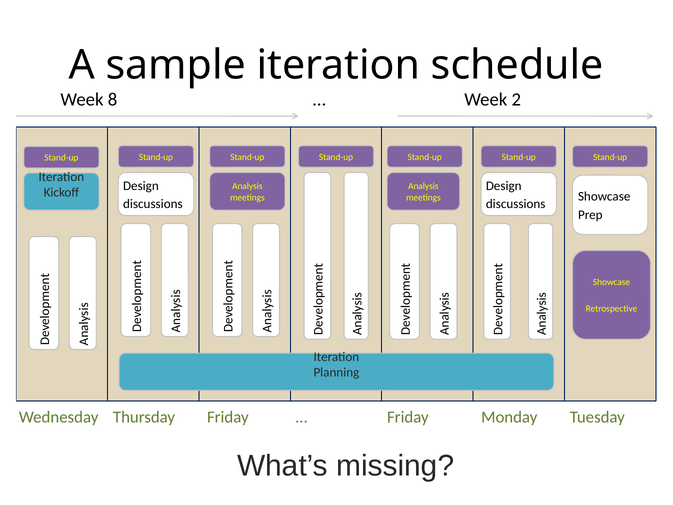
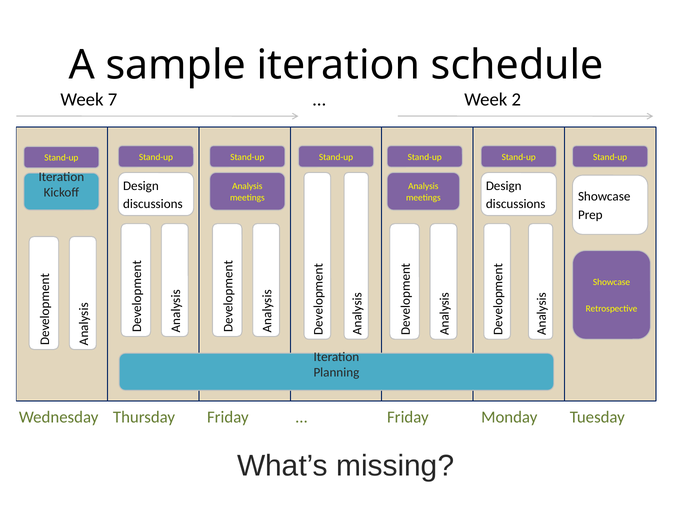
8: 8 -> 7 (113, 100)
